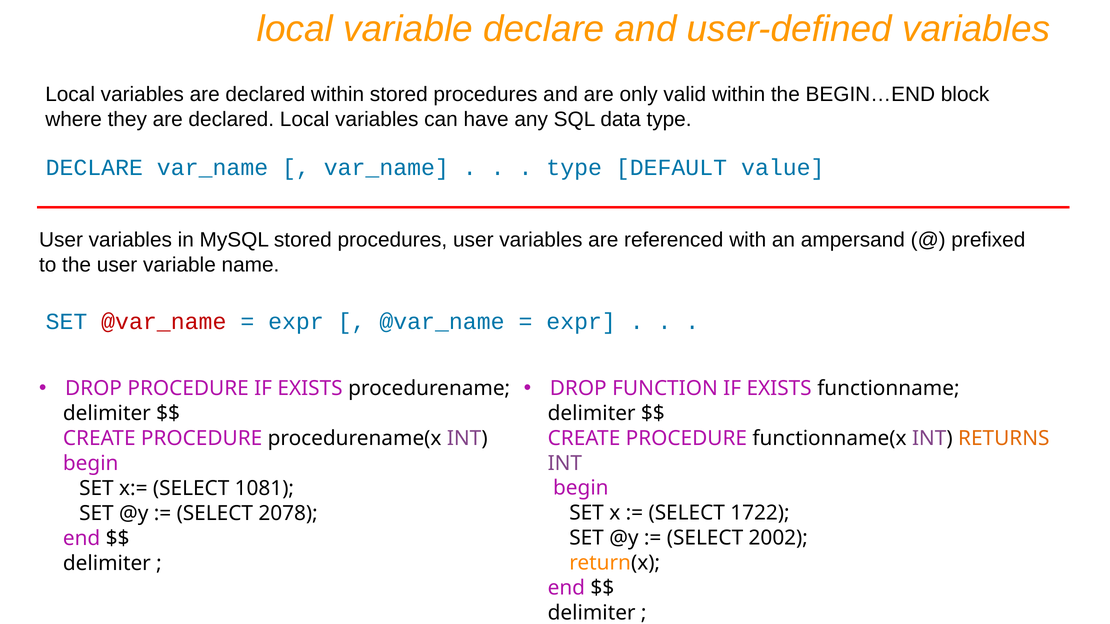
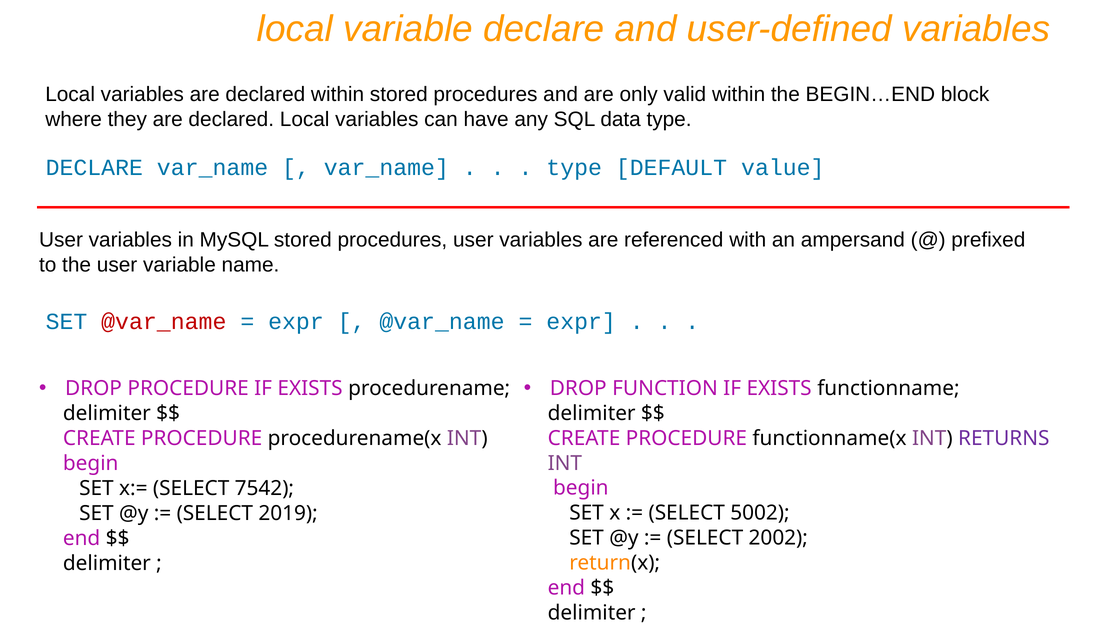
RETURNS colour: orange -> purple (1004, 438)
1081: 1081 -> 7542 (264, 489)
1722: 1722 -> 5002 (760, 513)
2078: 2078 -> 2019 (288, 514)
